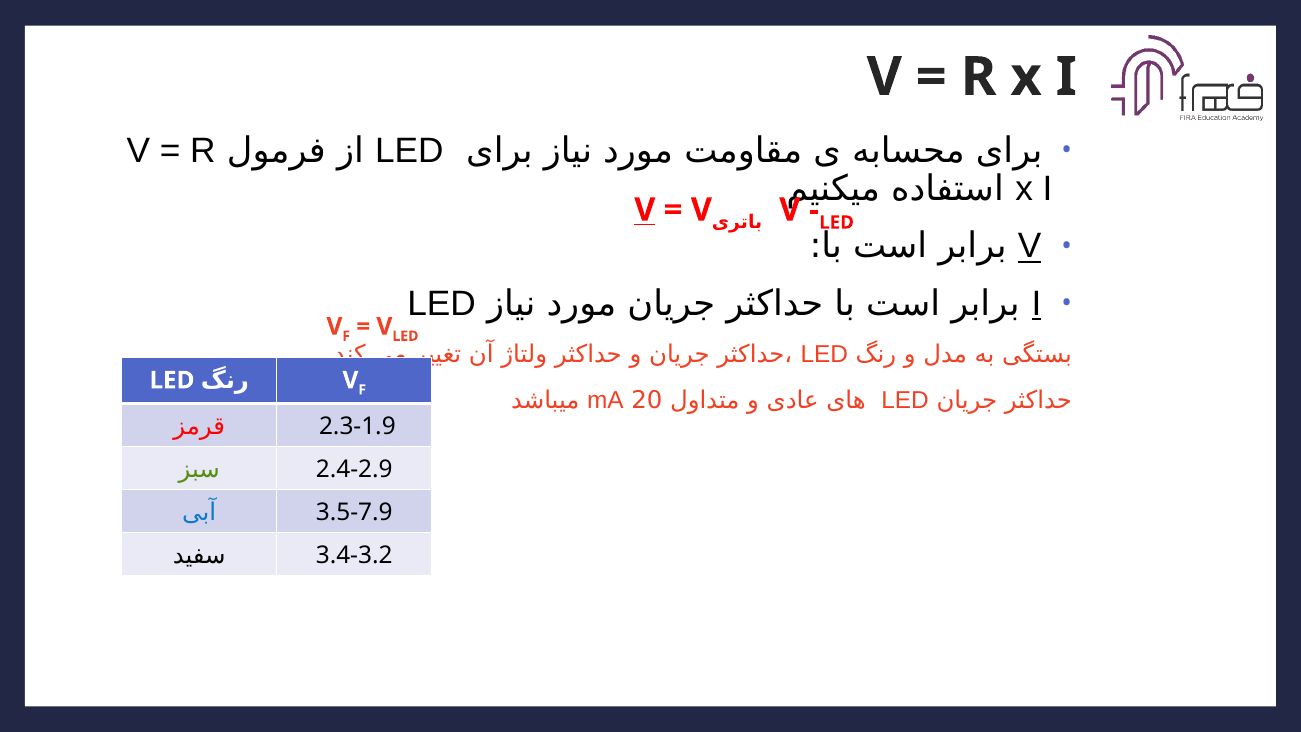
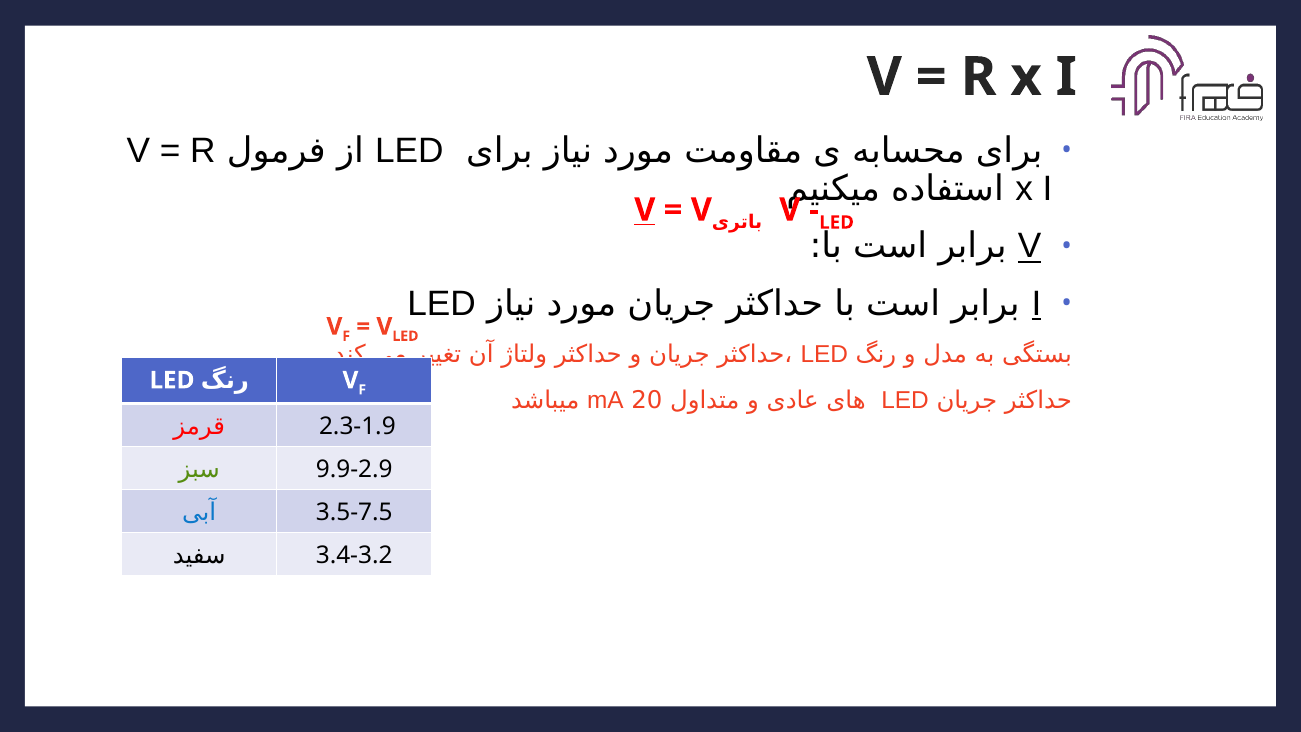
2.4-2.9: 2.4-2.9 -> 9.9-2.9 (354, 469)
3.5-7.9: 3.5-7.9 -> 3.5-7.5 (354, 512)
